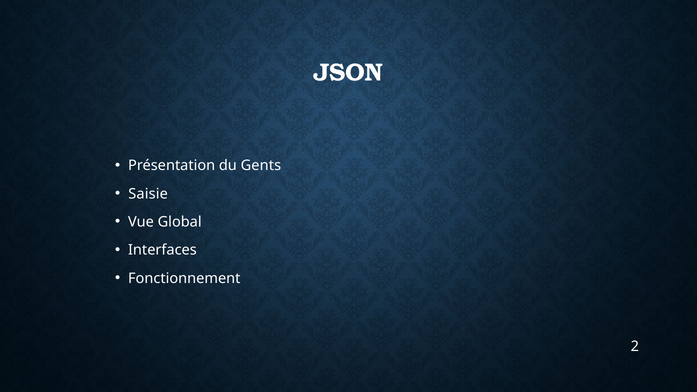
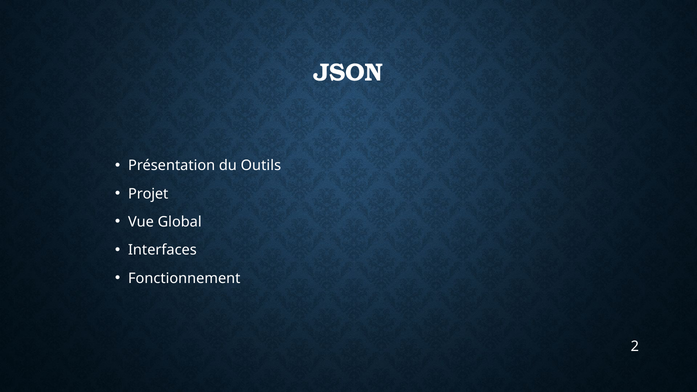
Gents: Gents -> Outils (261, 166)
Saisie: Saisie -> Projet (148, 194)
